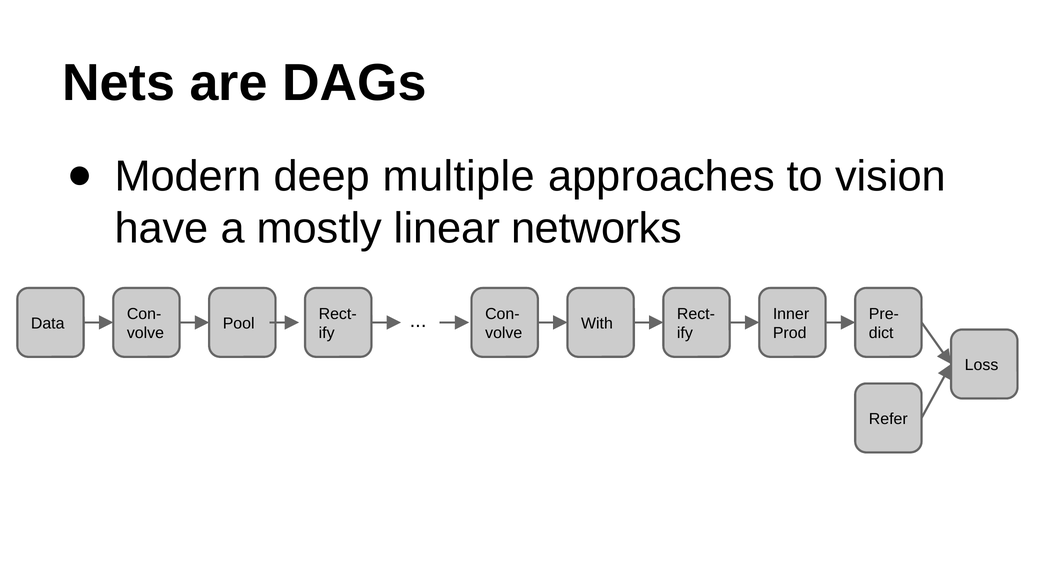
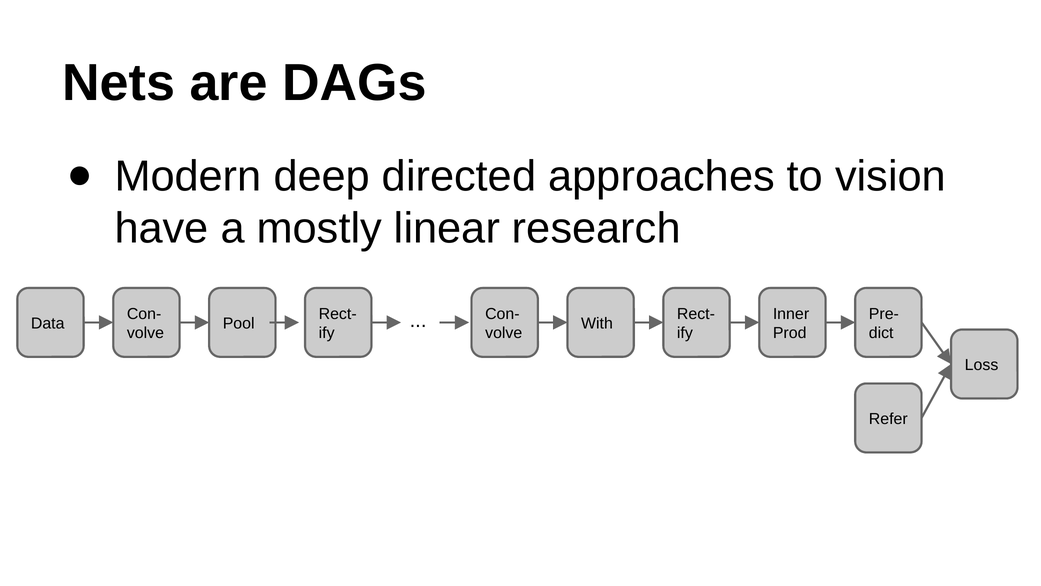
multiple: multiple -> directed (459, 176)
networks: networks -> research (596, 228)
